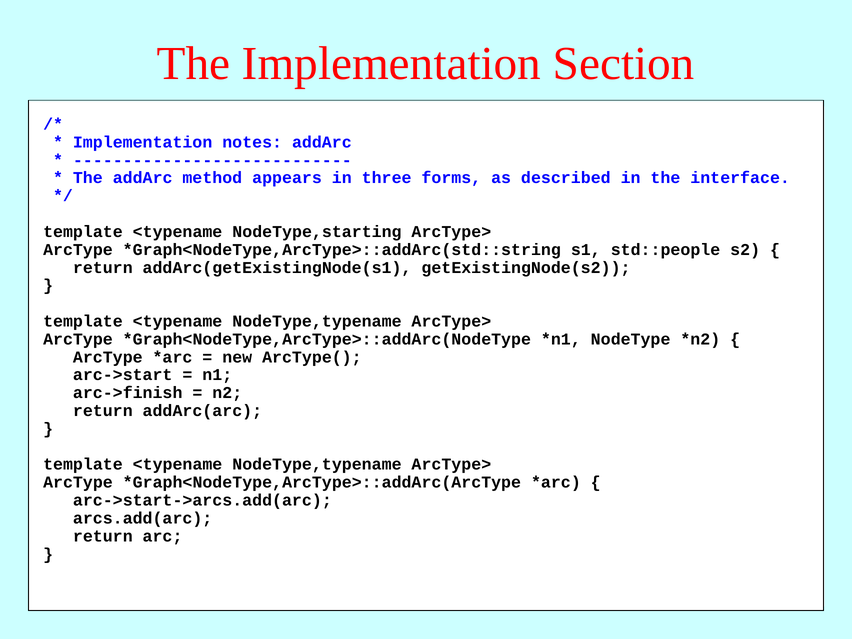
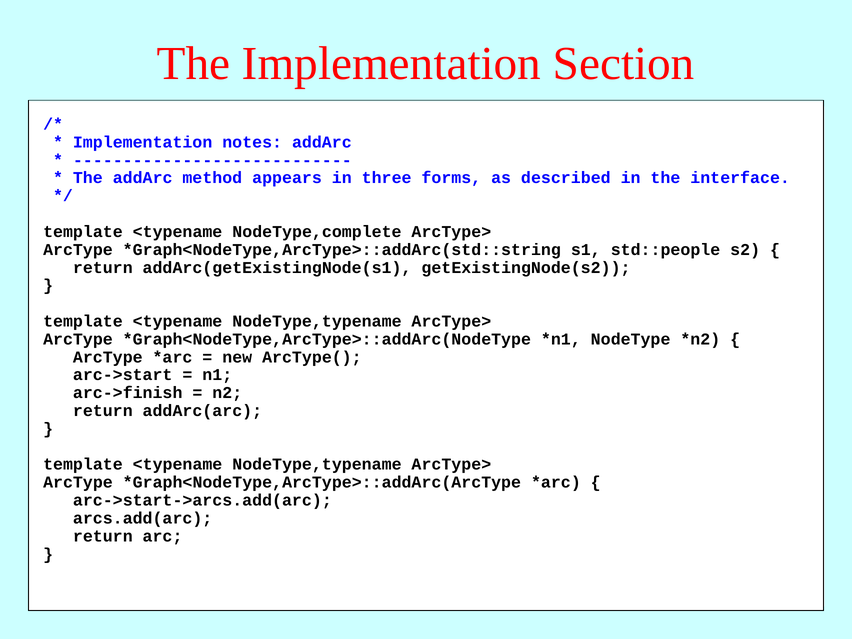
NodeType,starting: NodeType,starting -> NodeType,complete (317, 232)
